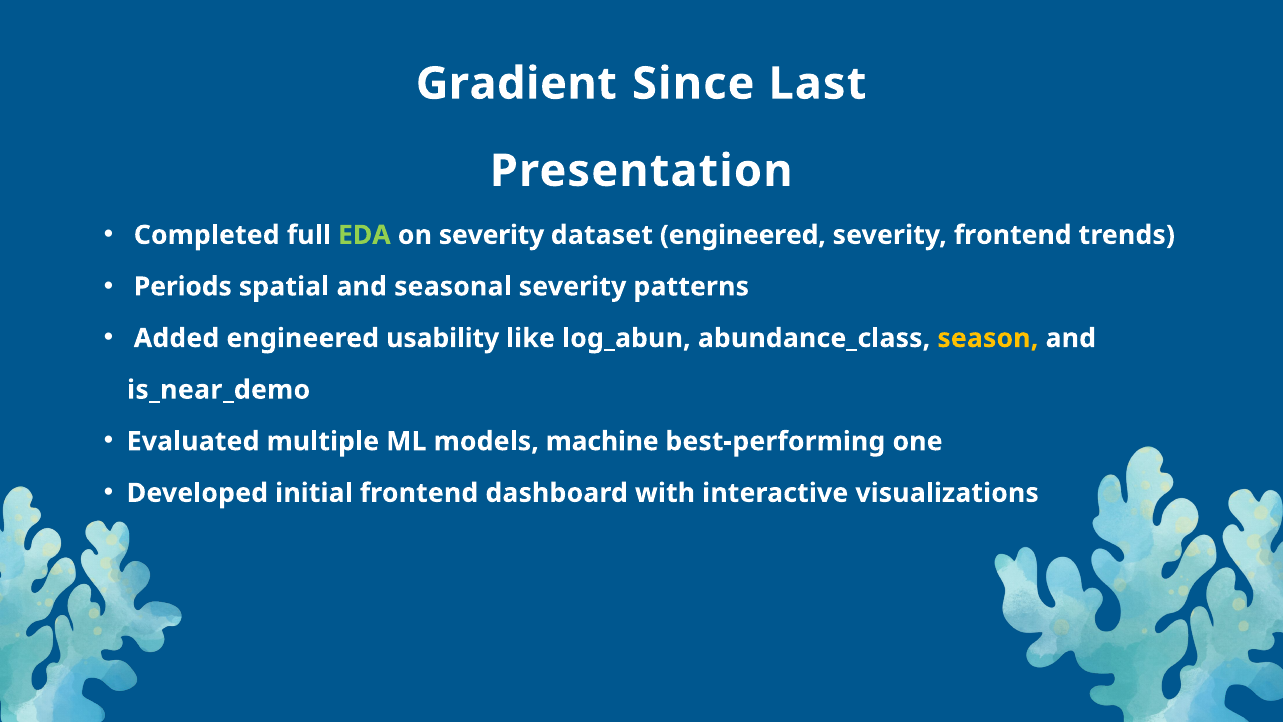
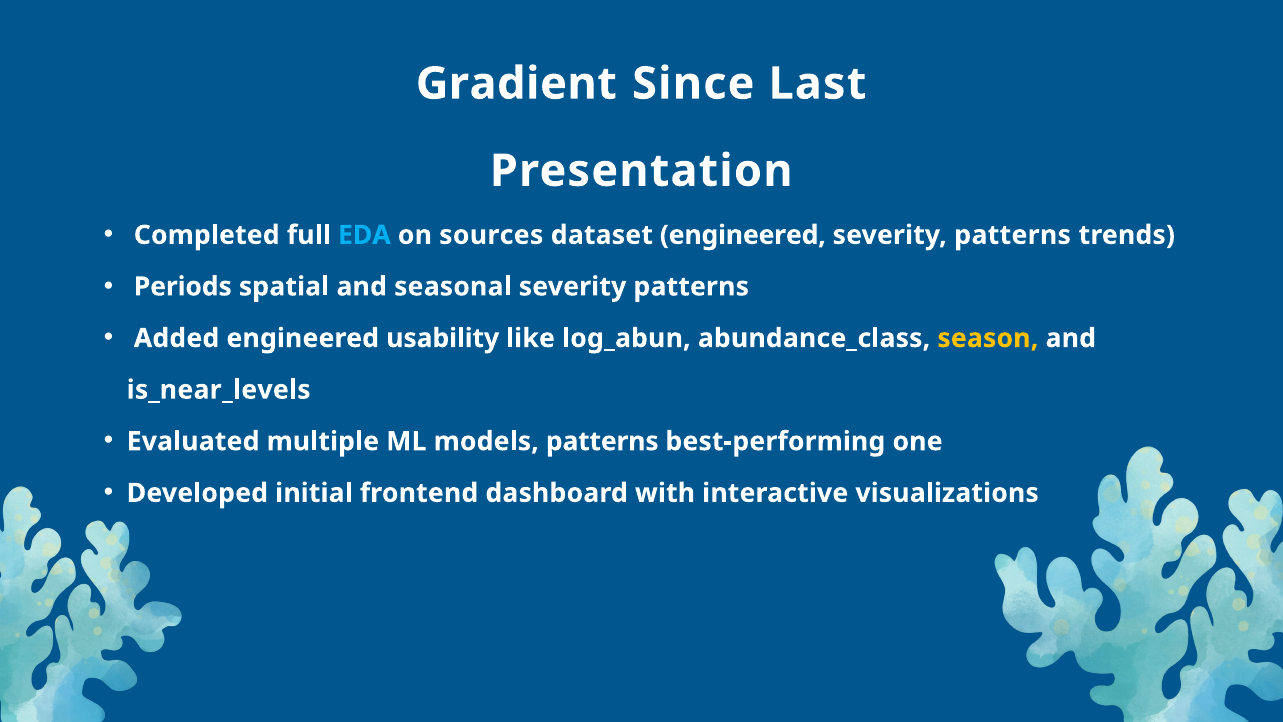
EDA colour: light green -> light blue (364, 235)
on severity: severity -> sources (491, 235)
frontend: frontend -> patterns (1013, 235)
is_near_demo: is_near_demo -> is_near_levels (219, 390)
models machine: machine -> patterns (602, 441)
